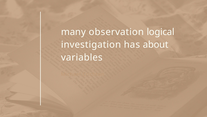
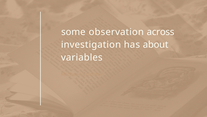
many: many -> some (73, 32)
logical: logical -> across (161, 32)
